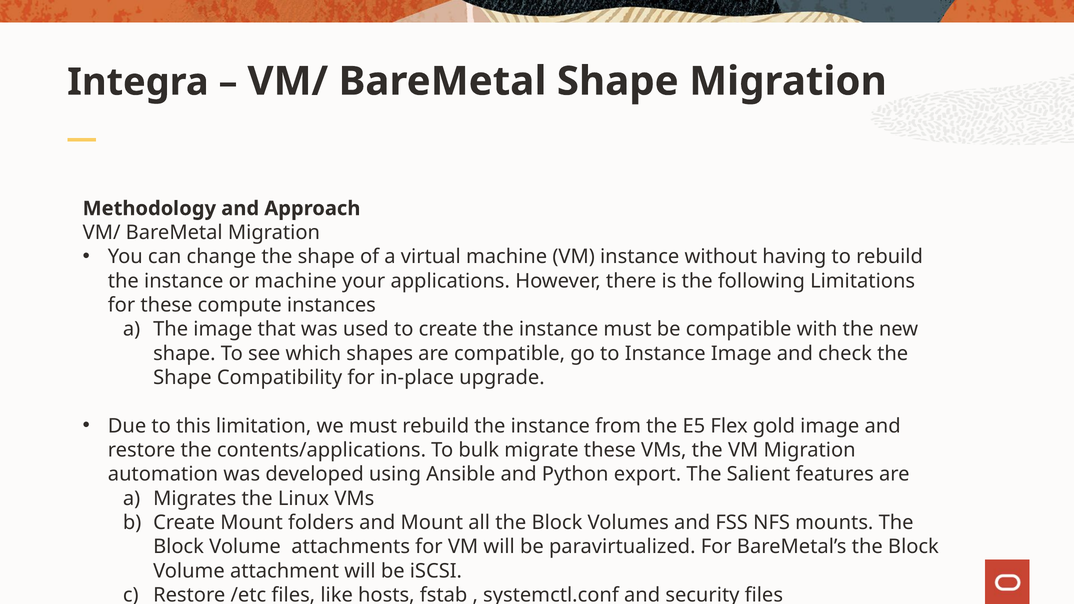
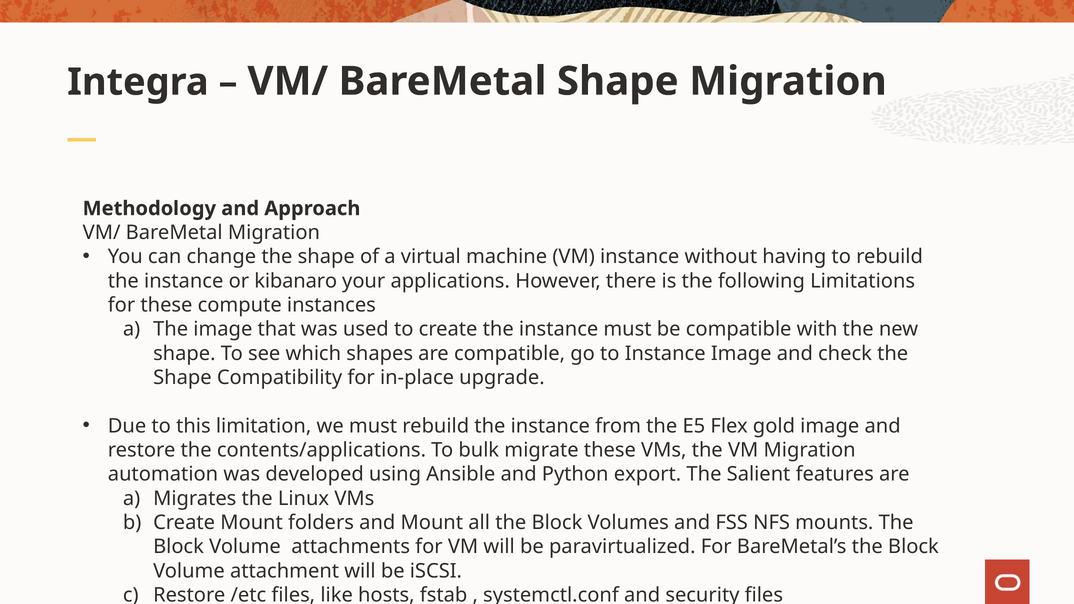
or machine: machine -> kibanaro (296, 281)
